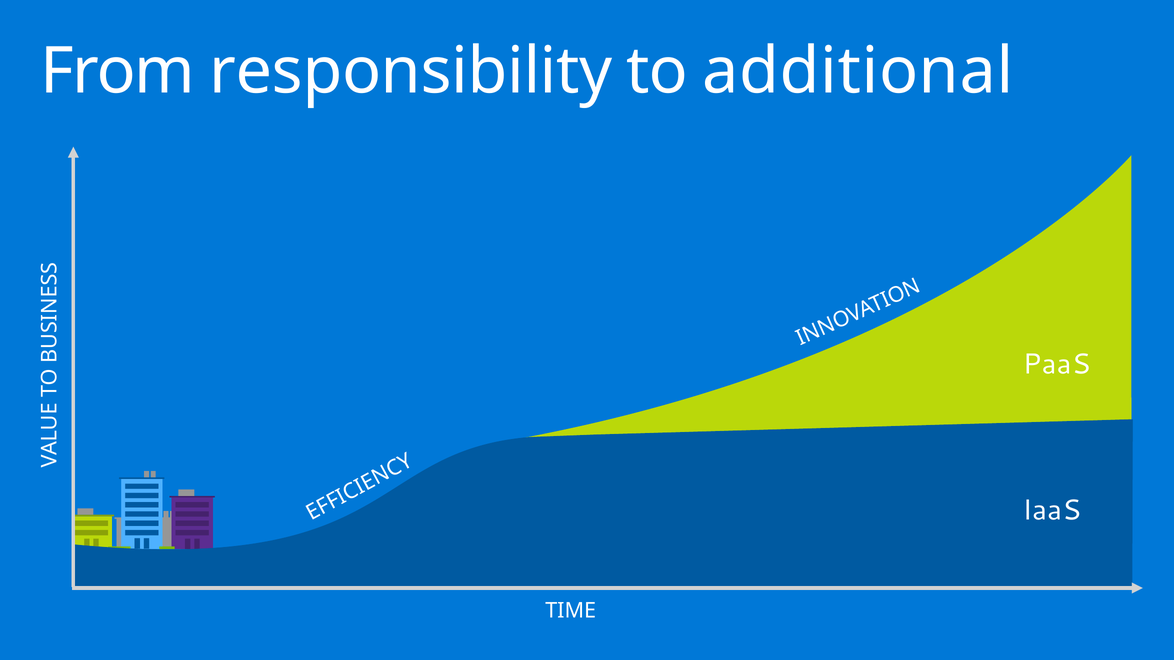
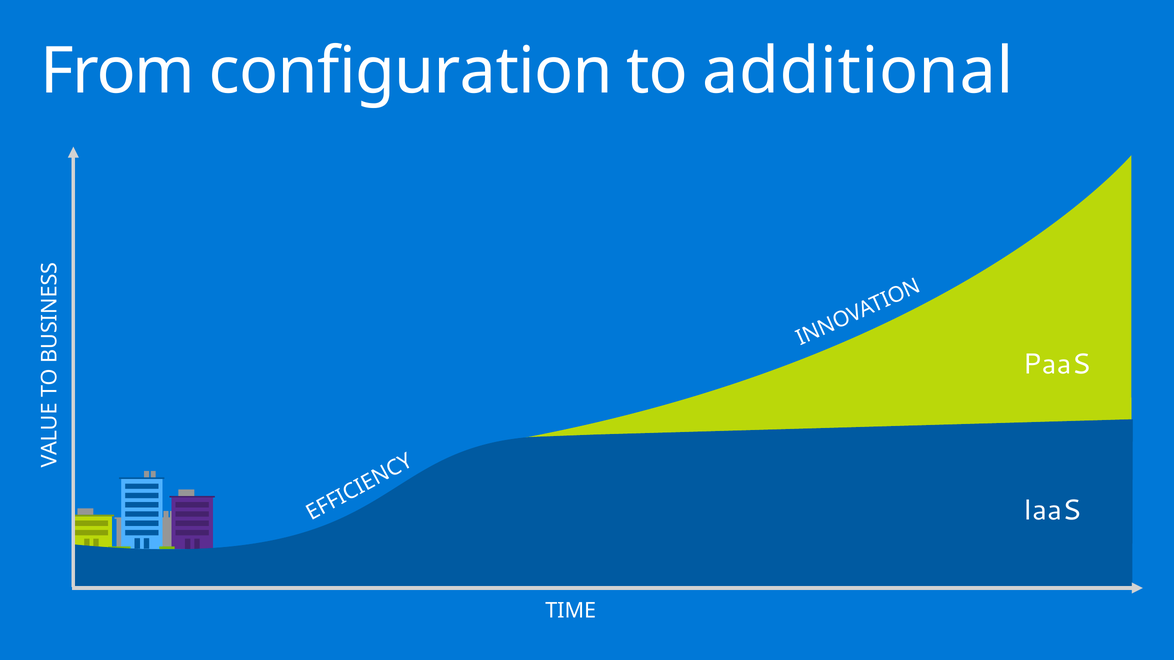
responsibility: responsibility -> configuration (411, 71)
